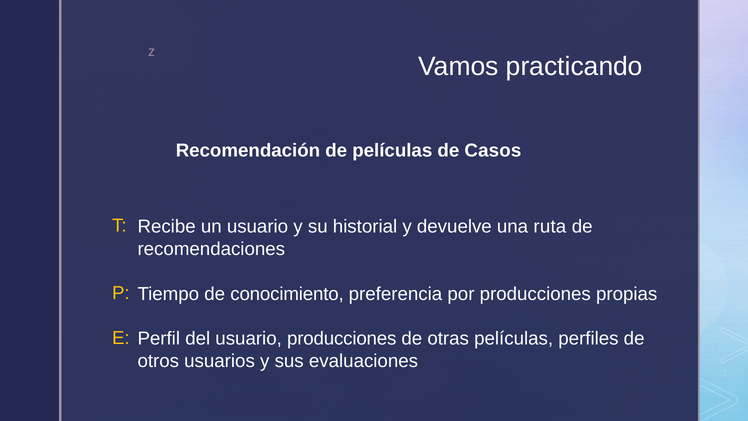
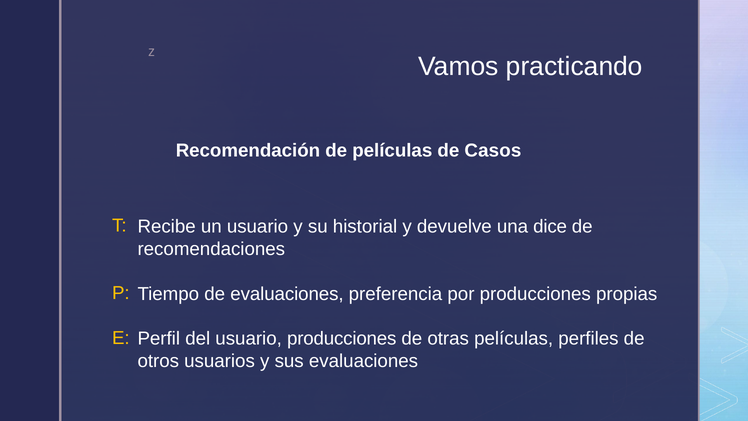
ruta: ruta -> dice (550, 226)
de conocimiento: conocimiento -> evaluaciones (287, 294)
